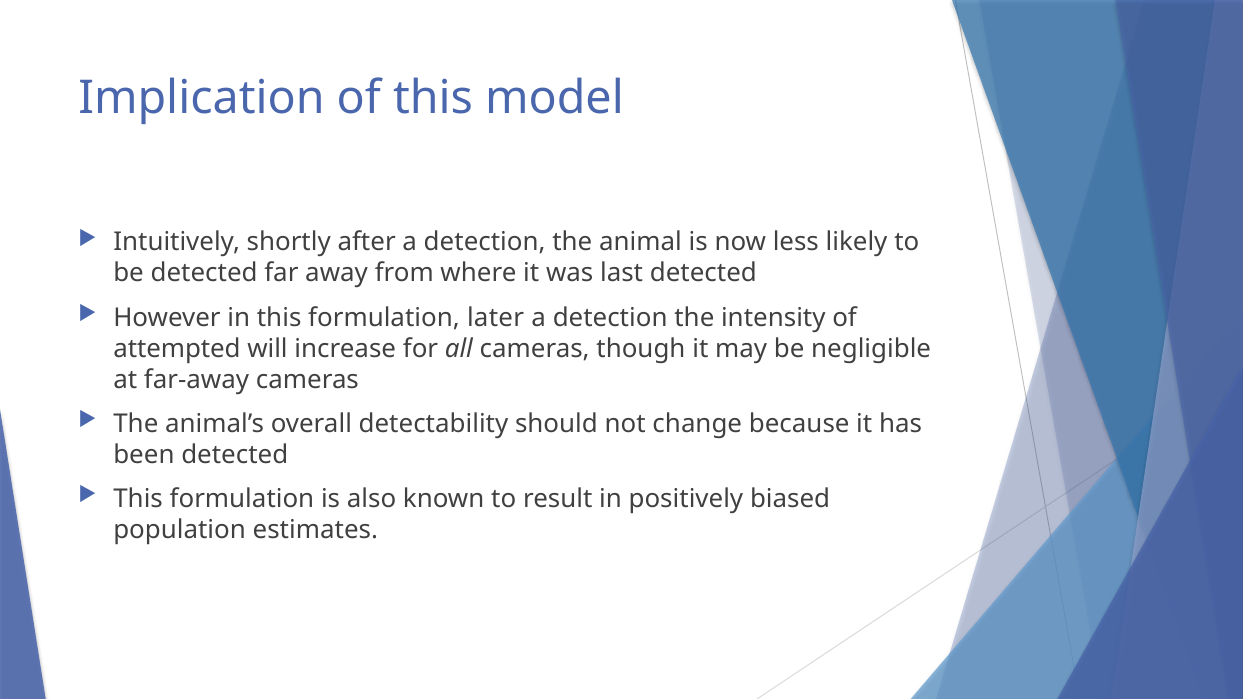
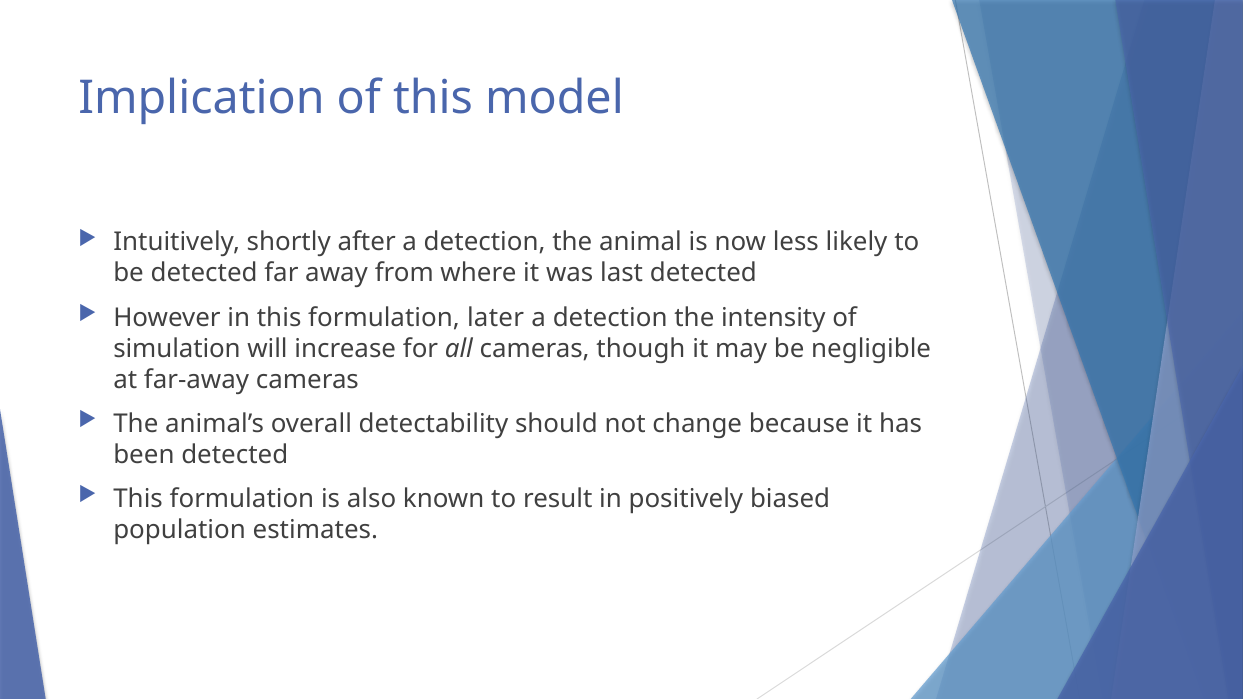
attempted: attempted -> simulation (177, 349)
